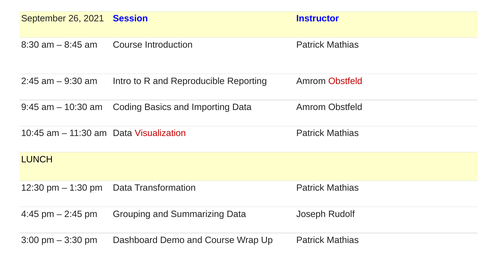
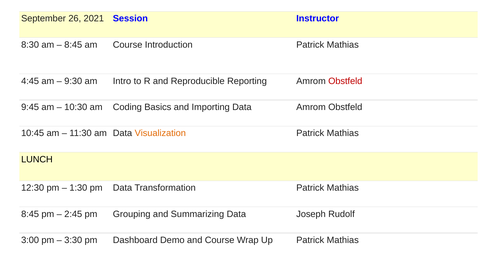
2:45: 2:45 -> 4:45 (30, 81)
Visualization colour: red -> orange (160, 134)
4:45: 4:45 -> 8:45 (30, 214)
